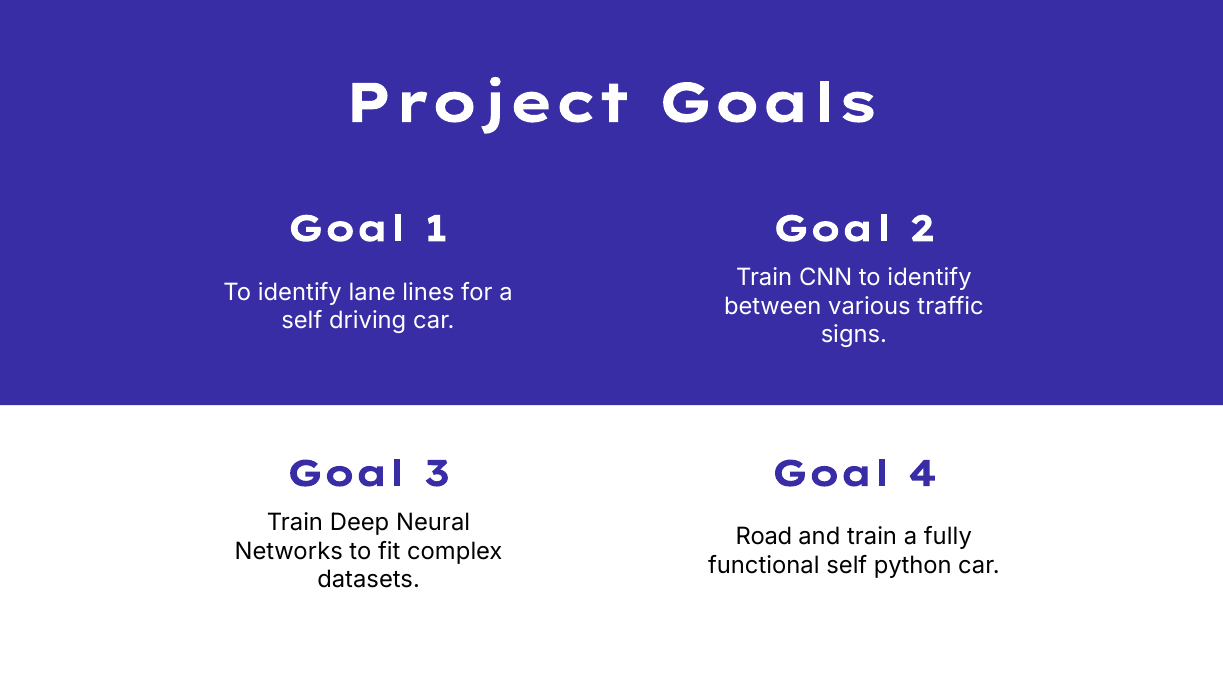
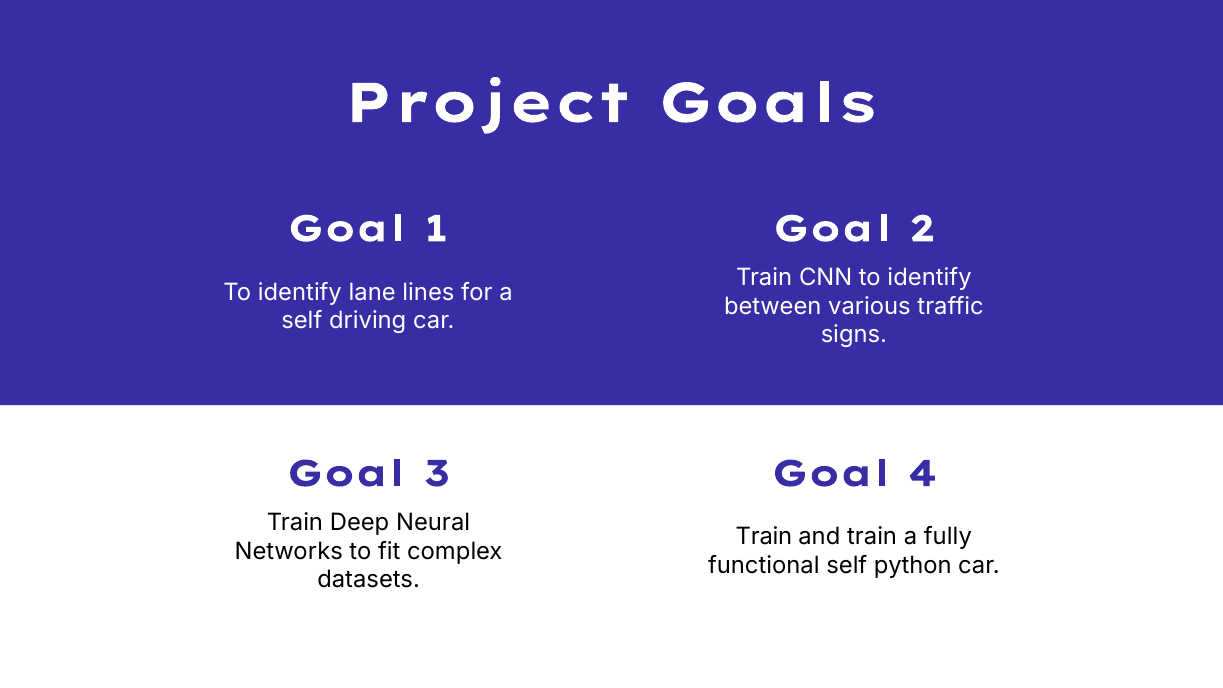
Road: Road -> Train (764, 537)
